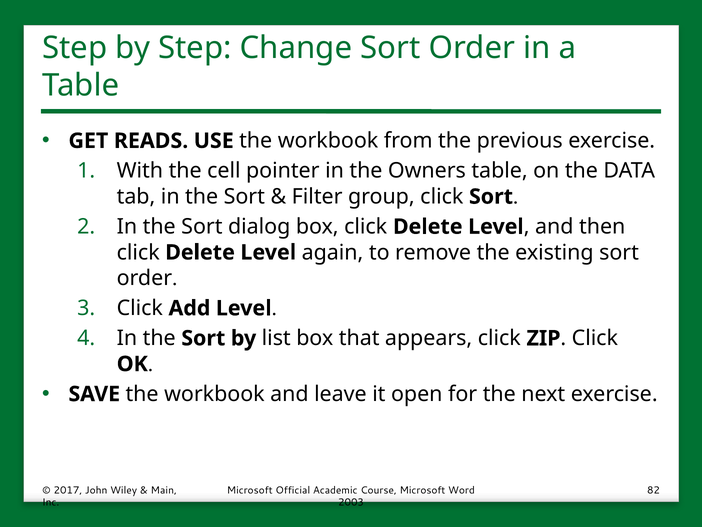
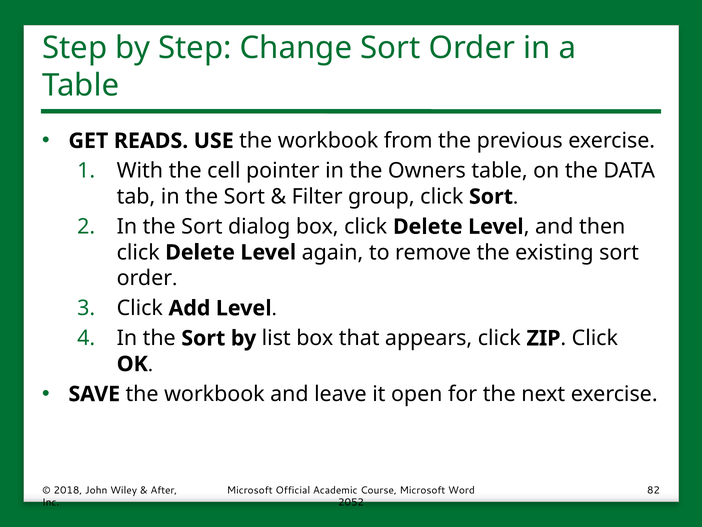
2017: 2017 -> 2018 (68, 490)
Main: Main -> After (164, 490)
2003: 2003 -> 2052 (351, 502)
